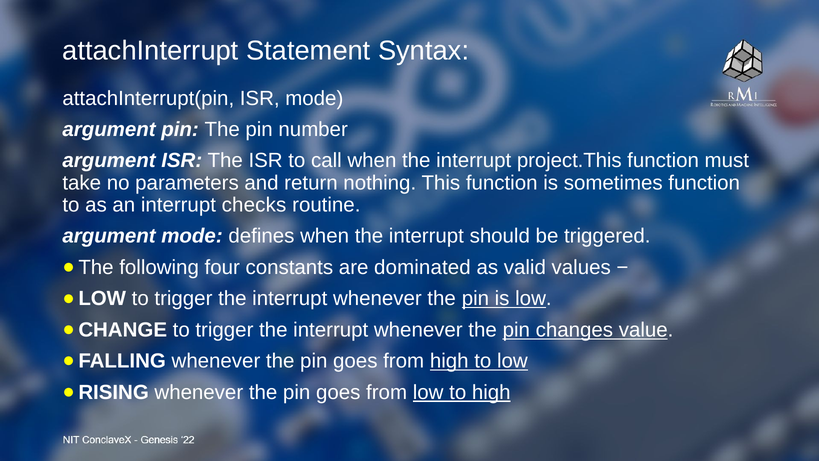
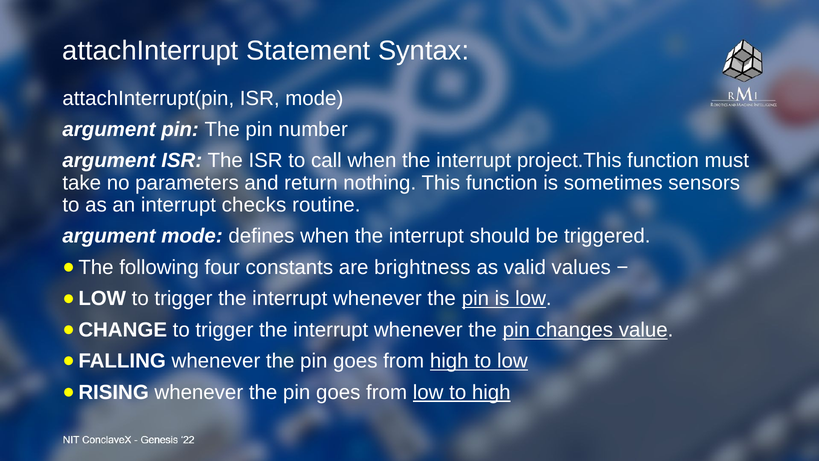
sometimes function: function -> sensors (704, 183)
dominated: dominated -> brightness (422, 267)
